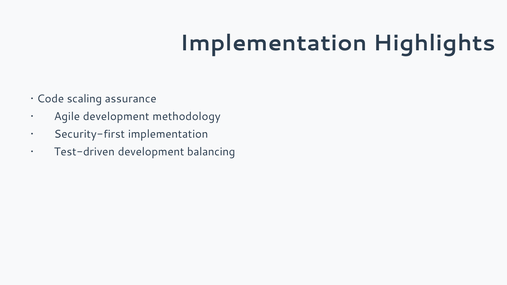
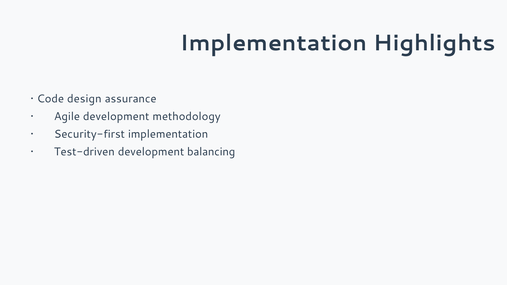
scaling: scaling -> design (84, 99)
